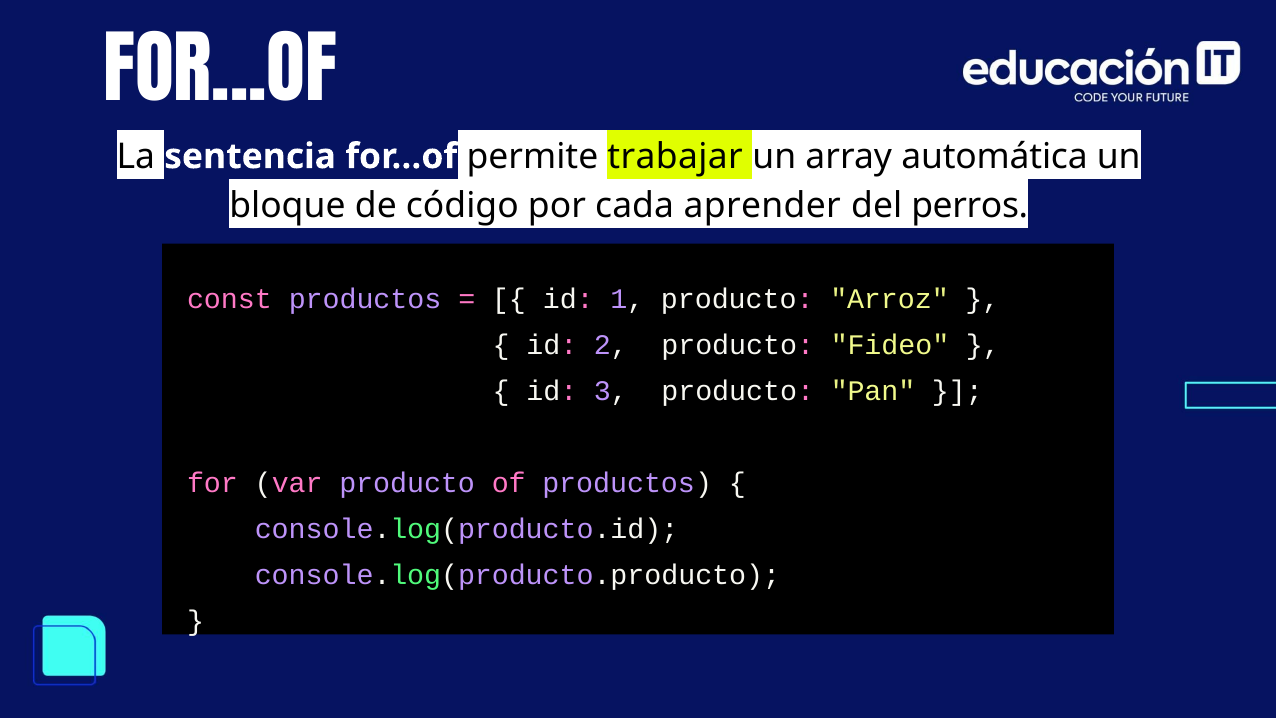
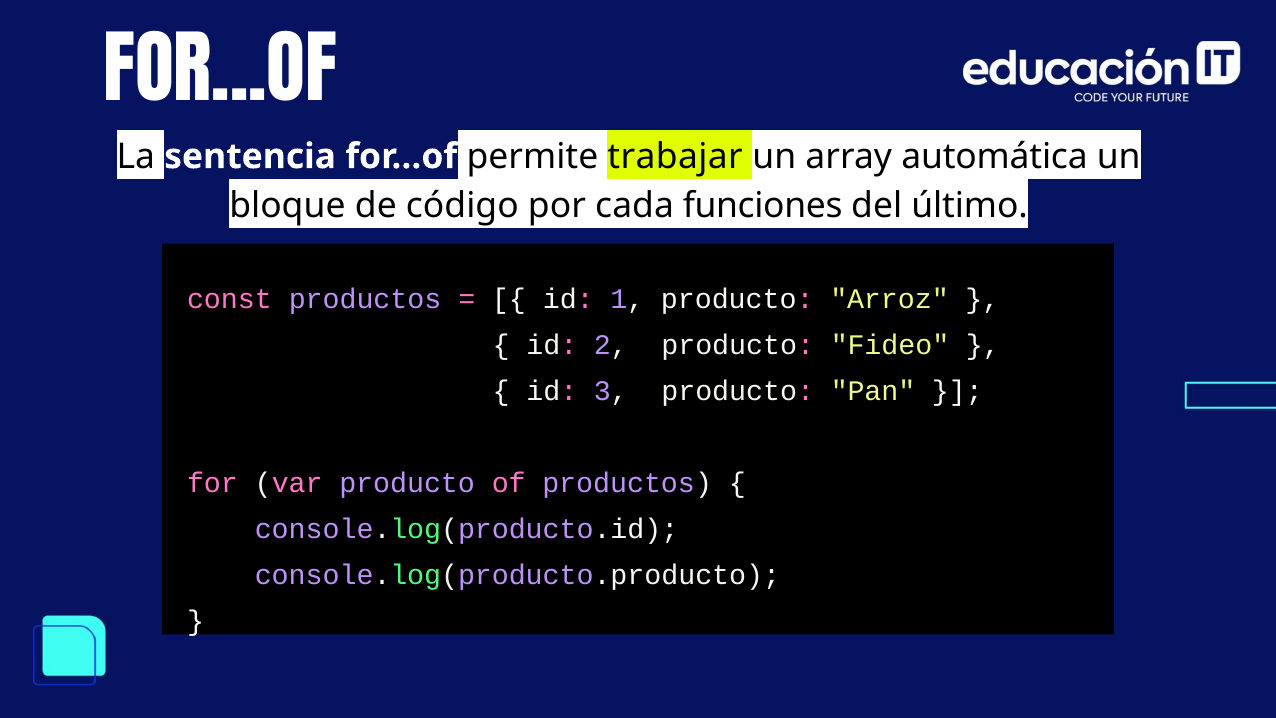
aprender: aprender -> funciones (763, 205)
perros: perros -> último (970, 205)
